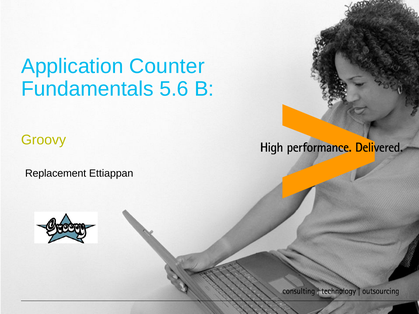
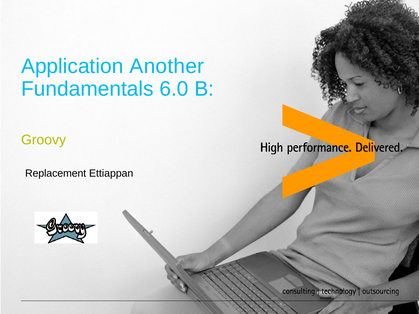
Counter: Counter -> Another (167, 66)
5.6: 5.6 -> 6.0 (174, 89)
